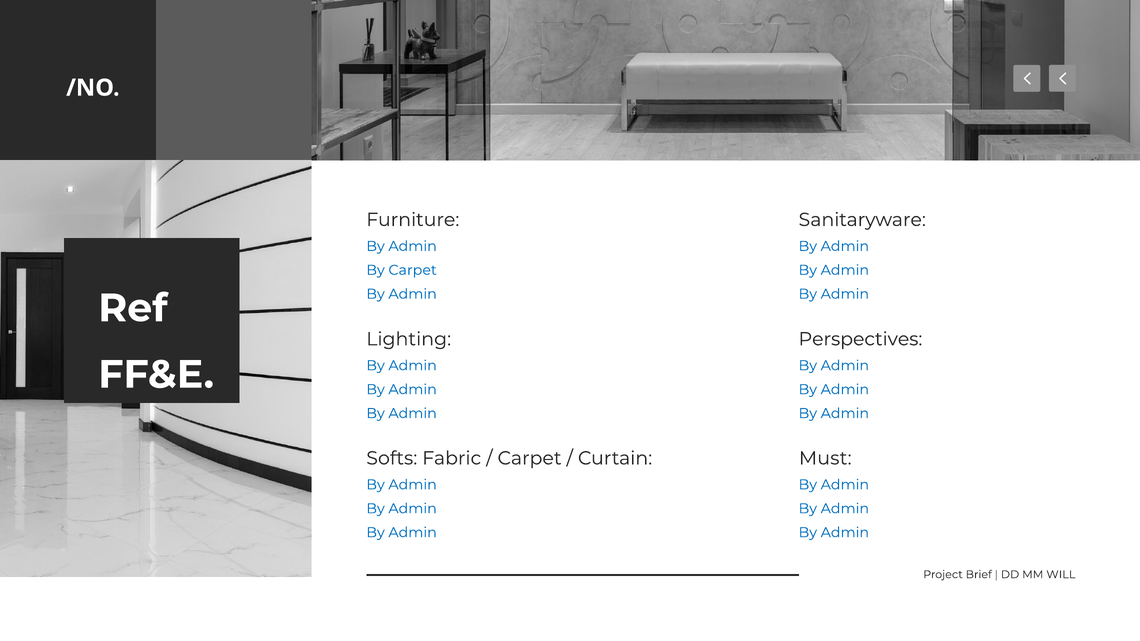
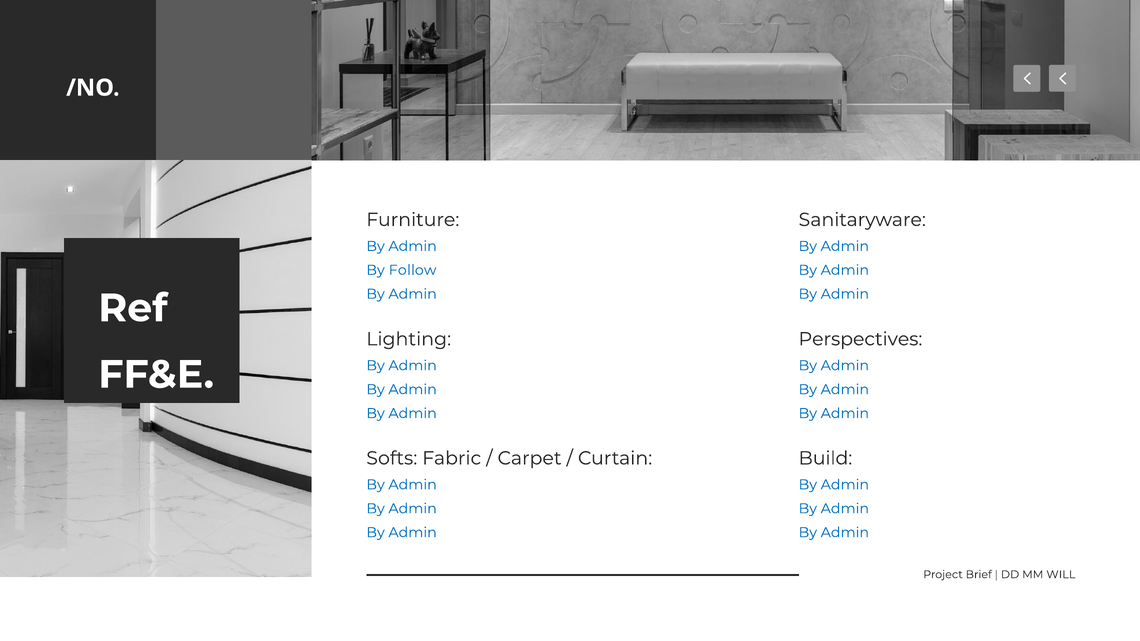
By Carpet: Carpet -> Follow (413, 270)
Must: Must -> Build (825, 458)
